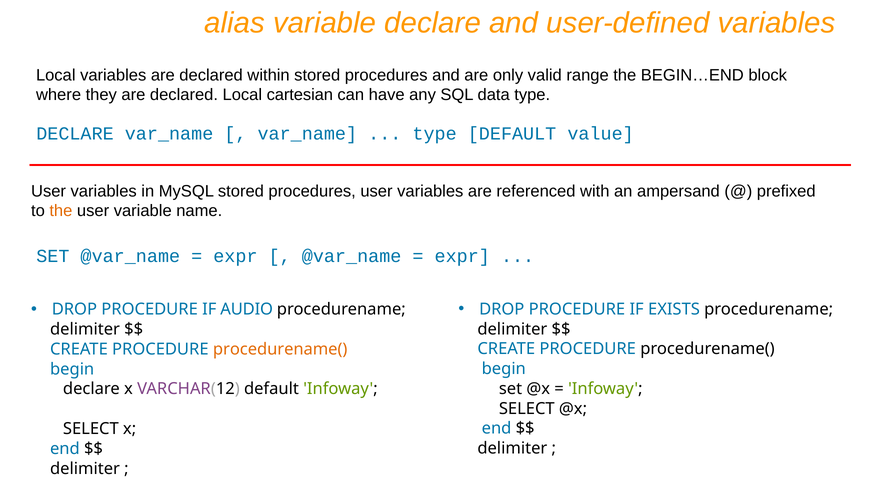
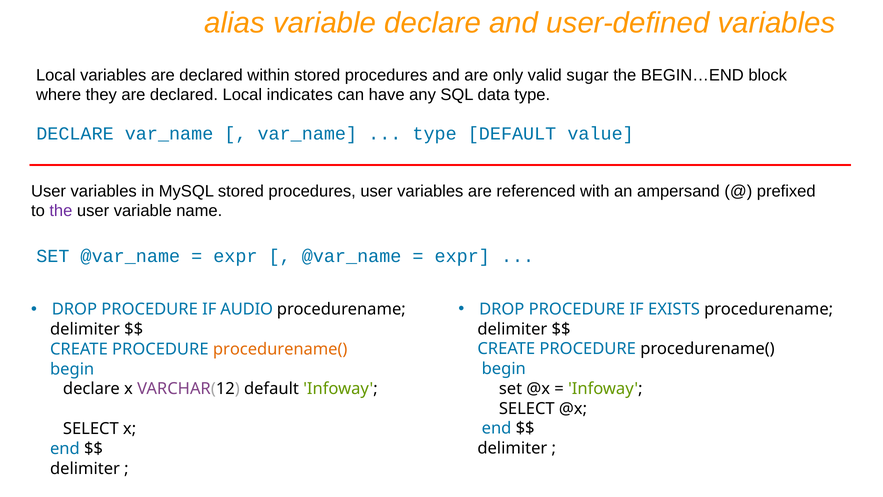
range: range -> sugar (587, 75)
cartesian: cartesian -> indicates (300, 95)
the colour: orange -> purple (61, 211)
